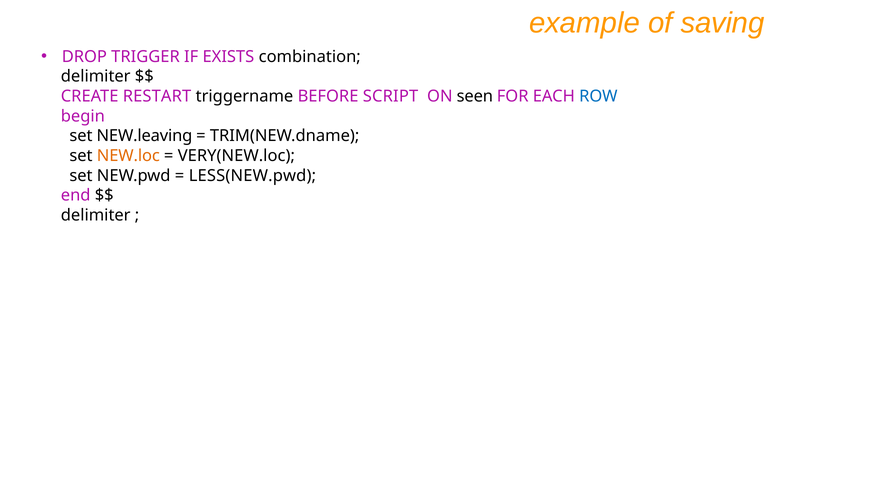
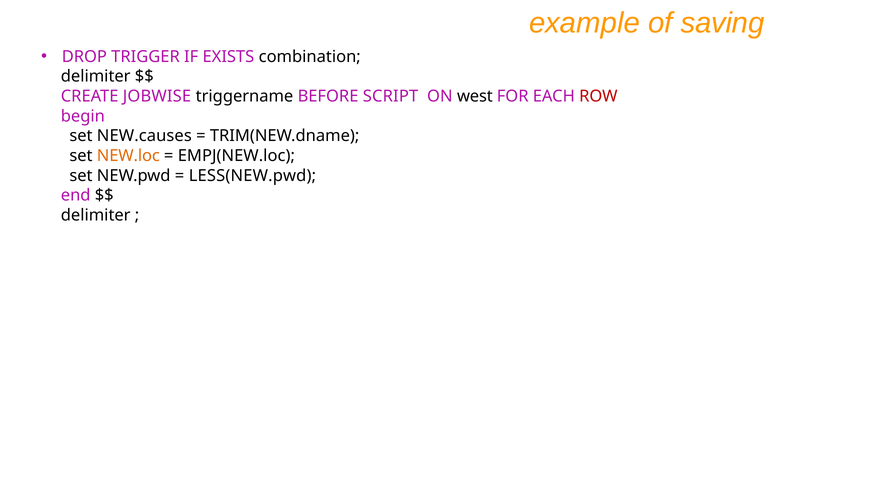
RESTART: RESTART -> JOBWISE (157, 96)
seen: seen -> west (475, 96)
ROW colour: blue -> red (598, 96)
NEW.leaving: NEW.leaving -> NEW.causes (144, 136)
VERY(NEW.loc: VERY(NEW.loc -> EMPJ(NEW.loc (236, 156)
